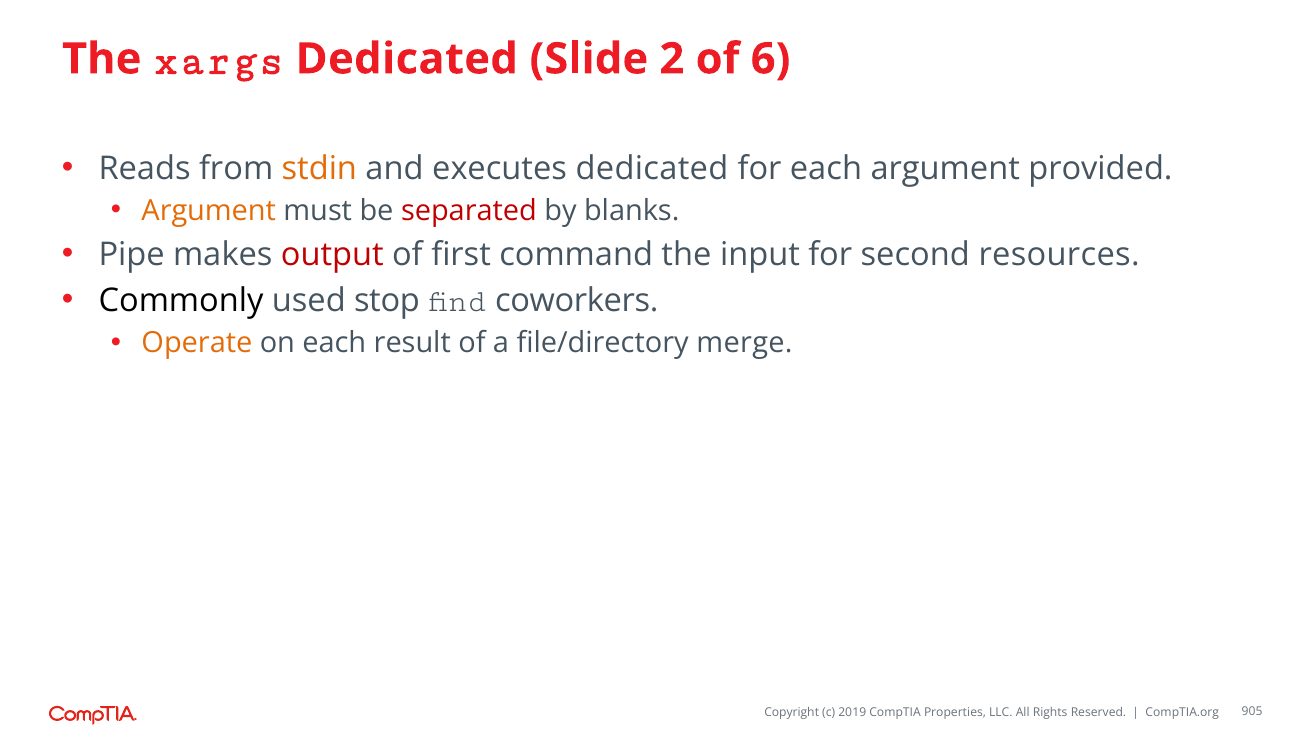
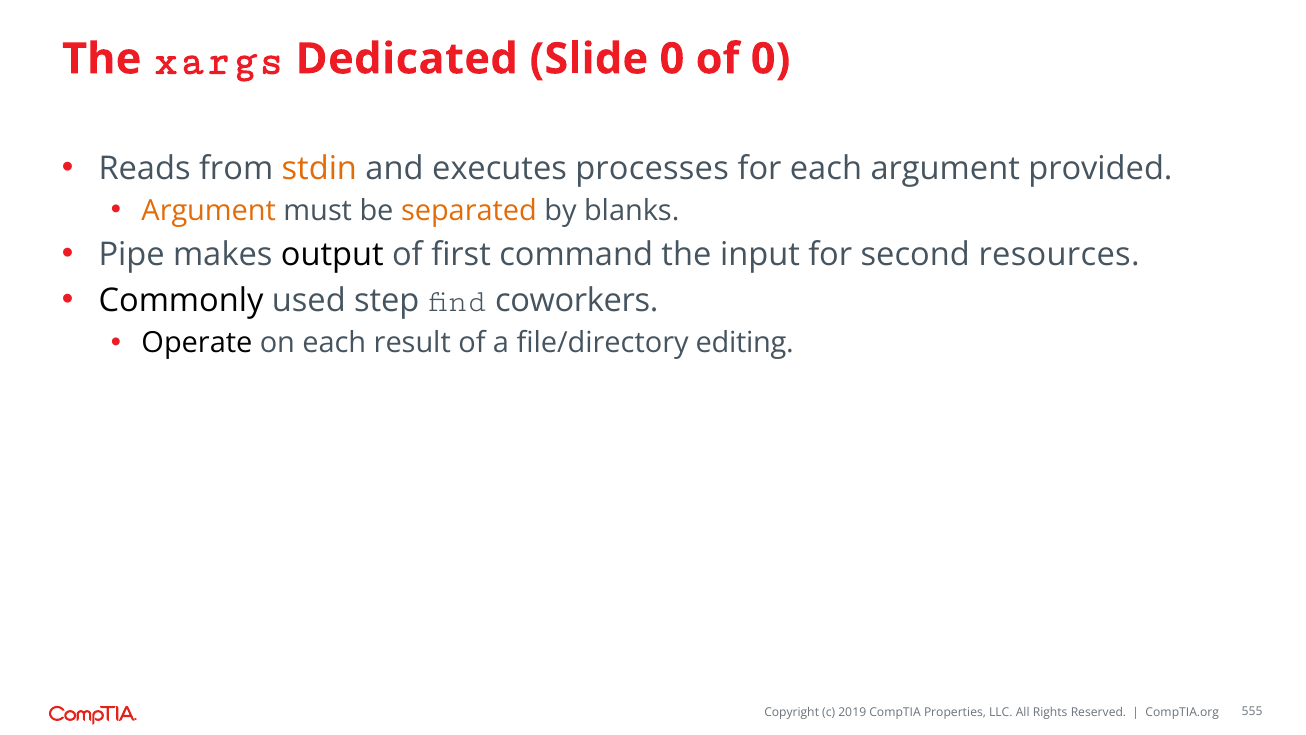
Slide 2: 2 -> 0 (672, 59)
of 6: 6 -> 0 (771, 59)
executes dedicated: dedicated -> processes (652, 168)
separated colour: red -> orange (469, 211)
output colour: red -> black (332, 255)
stop: stop -> step (387, 300)
Operate colour: orange -> black (197, 343)
merge: merge -> editing (745, 343)
905: 905 -> 555 (1252, 712)
